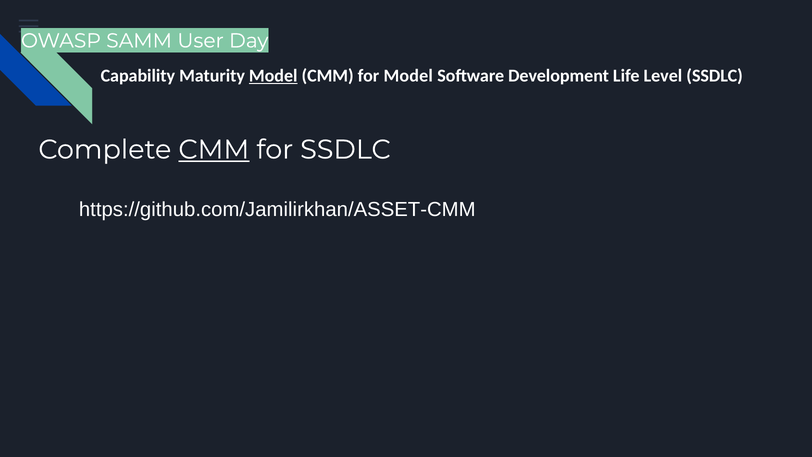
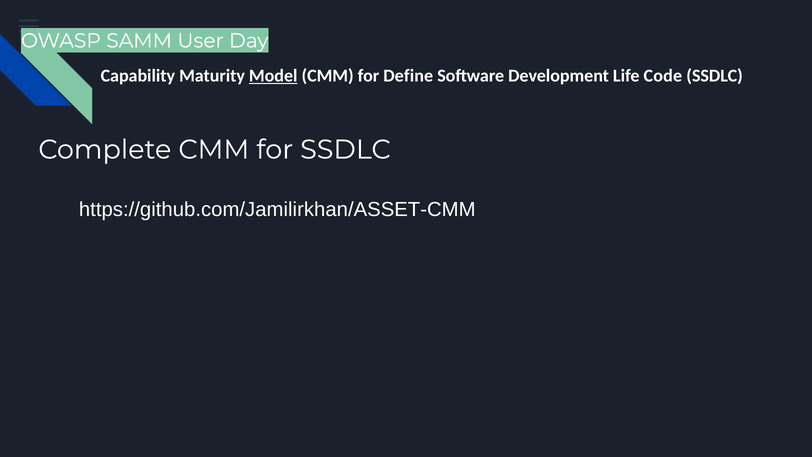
for Model: Model -> Define (408, 76)
Level: Level -> Code (663, 76)
CMM underline: present -> none (214, 150)
